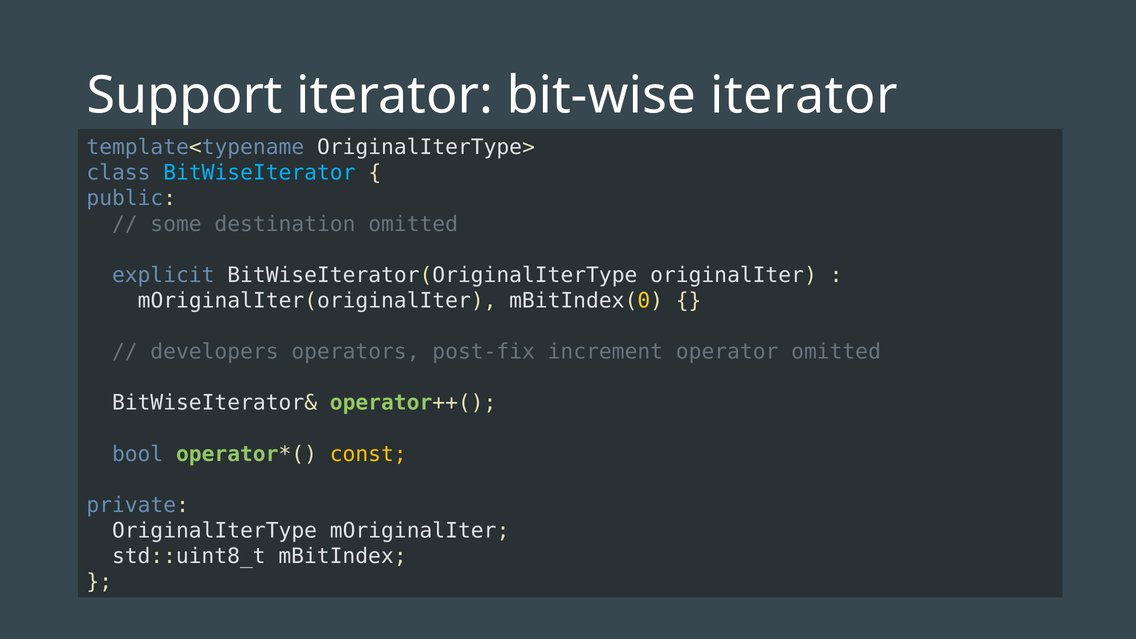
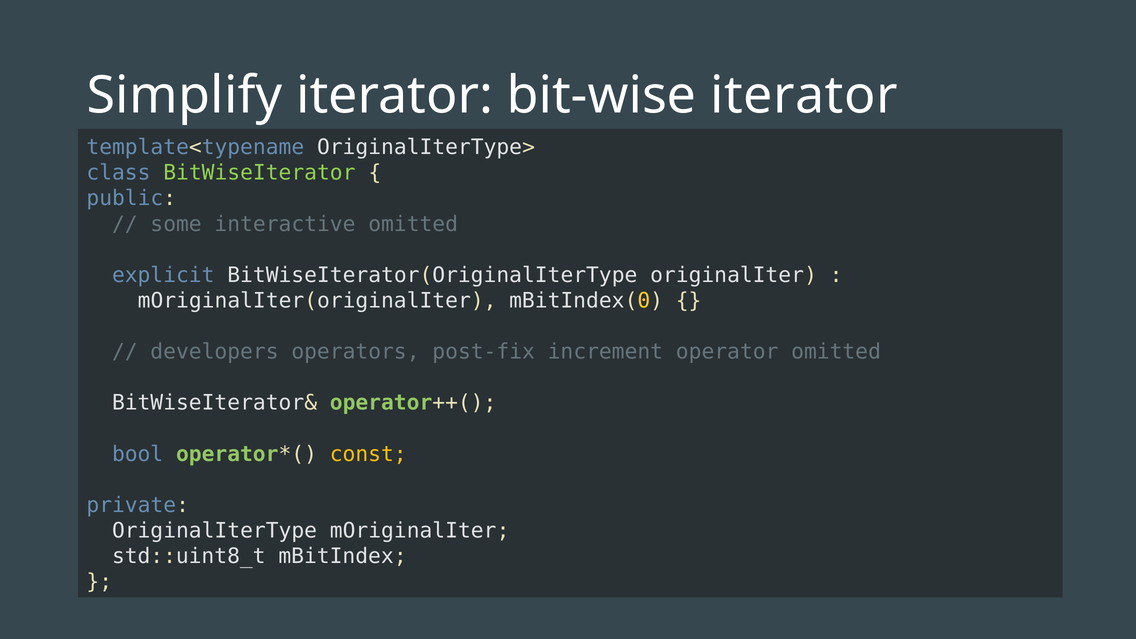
Support: Support -> Simplify (185, 95)
BitWiseIterator colour: light blue -> light green (259, 173)
destination: destination -> interactive (285, 224)
